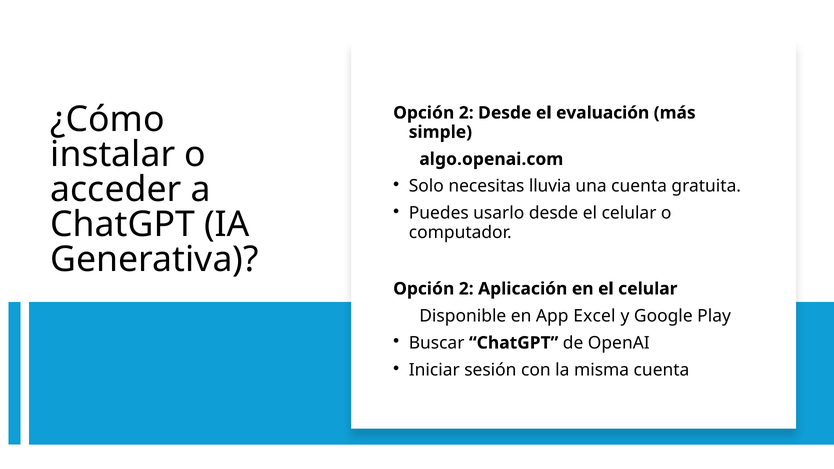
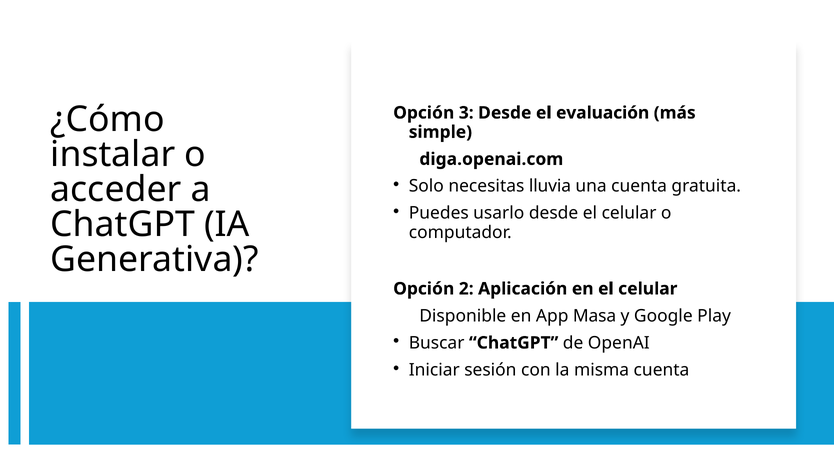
2: 2 -> 3 (466, 113)
algo.openai.com: algo.openai.com -> diga.openai.com (491, 159)
Excel: Excel -> Masa (595, 316)
